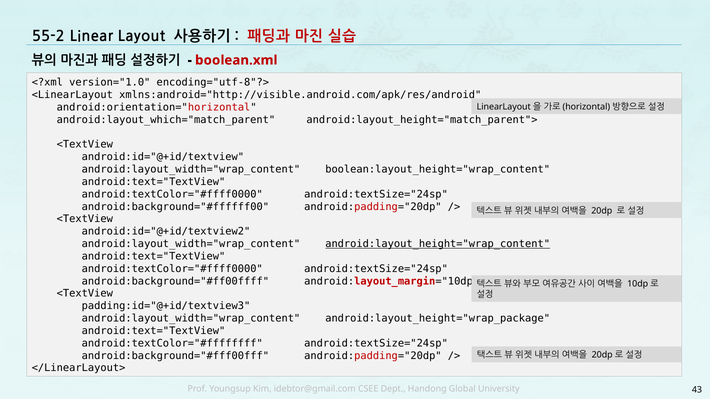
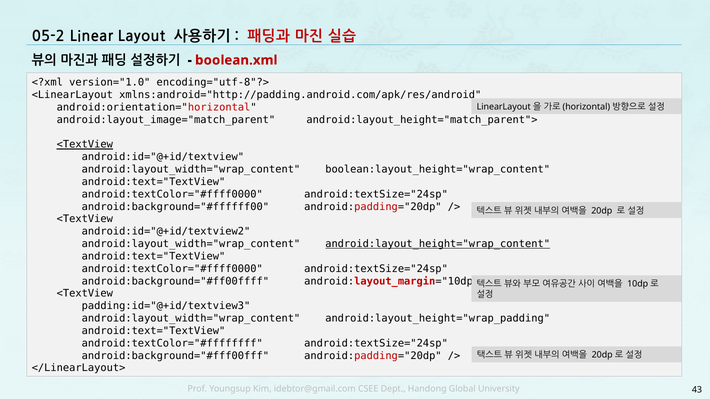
55-2: 55-2 -> 05-2 (48, 36)
xmlns:android="http://visible.android.com/apk/res/android: xmlns:android="http://visible.android.com/apk/res/android -> xmlns:android="http://padding.android.com/apk/res/android (300, 95)
android:layout_which="match_parent: android:layout_which="match_parent -> android:layout_image="match_parent (166, 120)
<TextView underline: none -> present (85, 145)
android:layout_height="wrap_package: android:layout_height="wrap_package -> android:layout_height="wrap_padding (438, 319)
